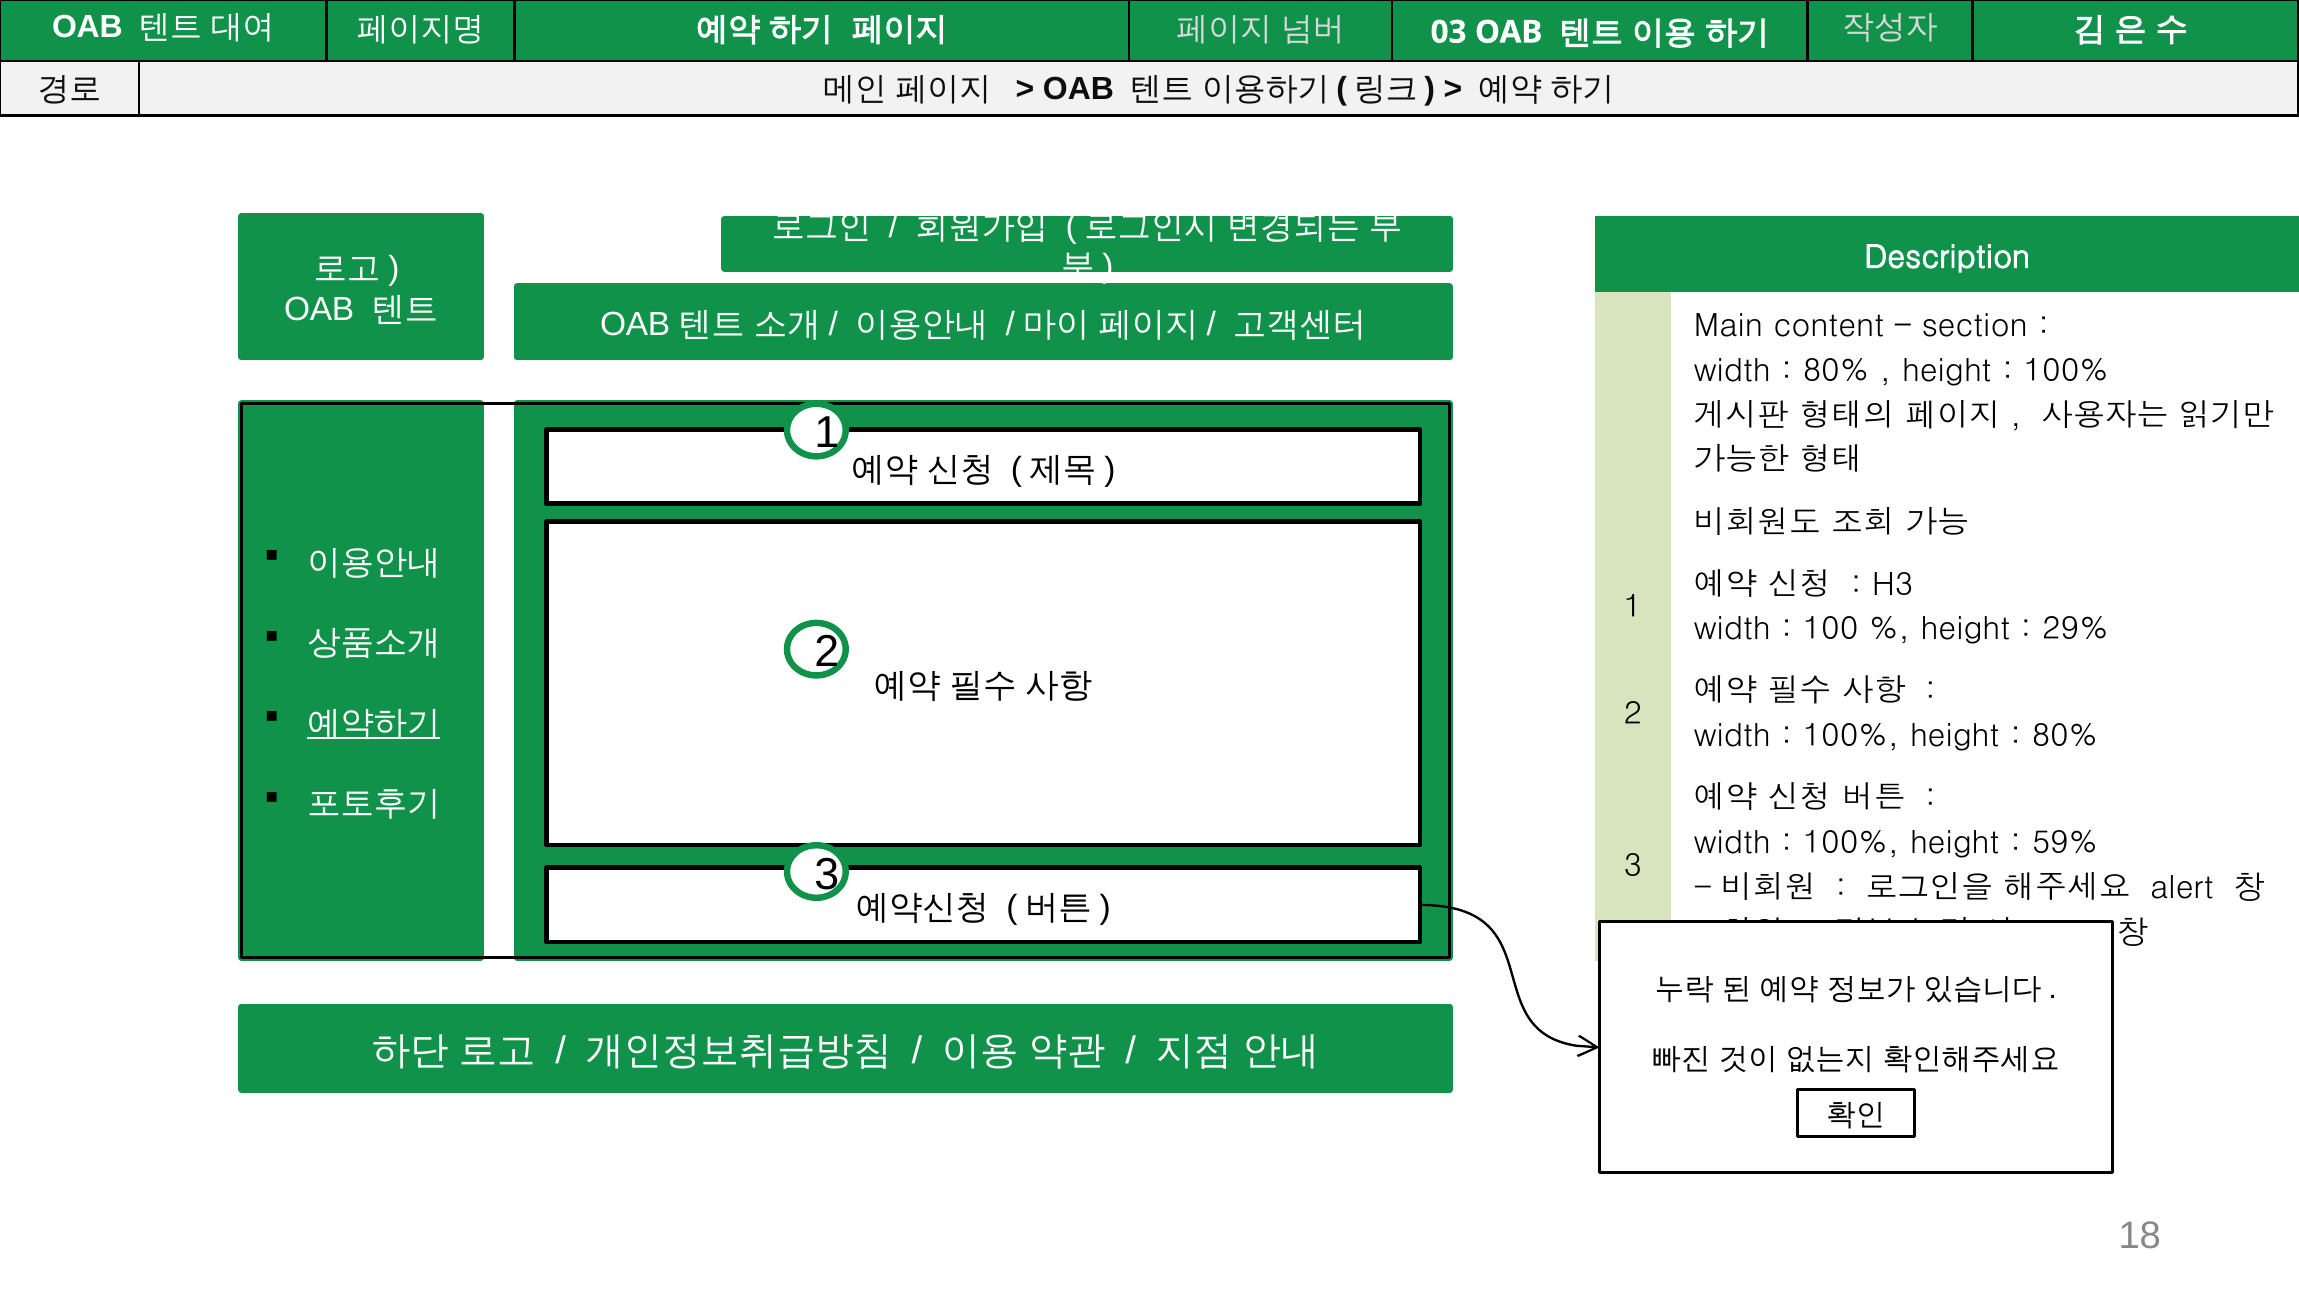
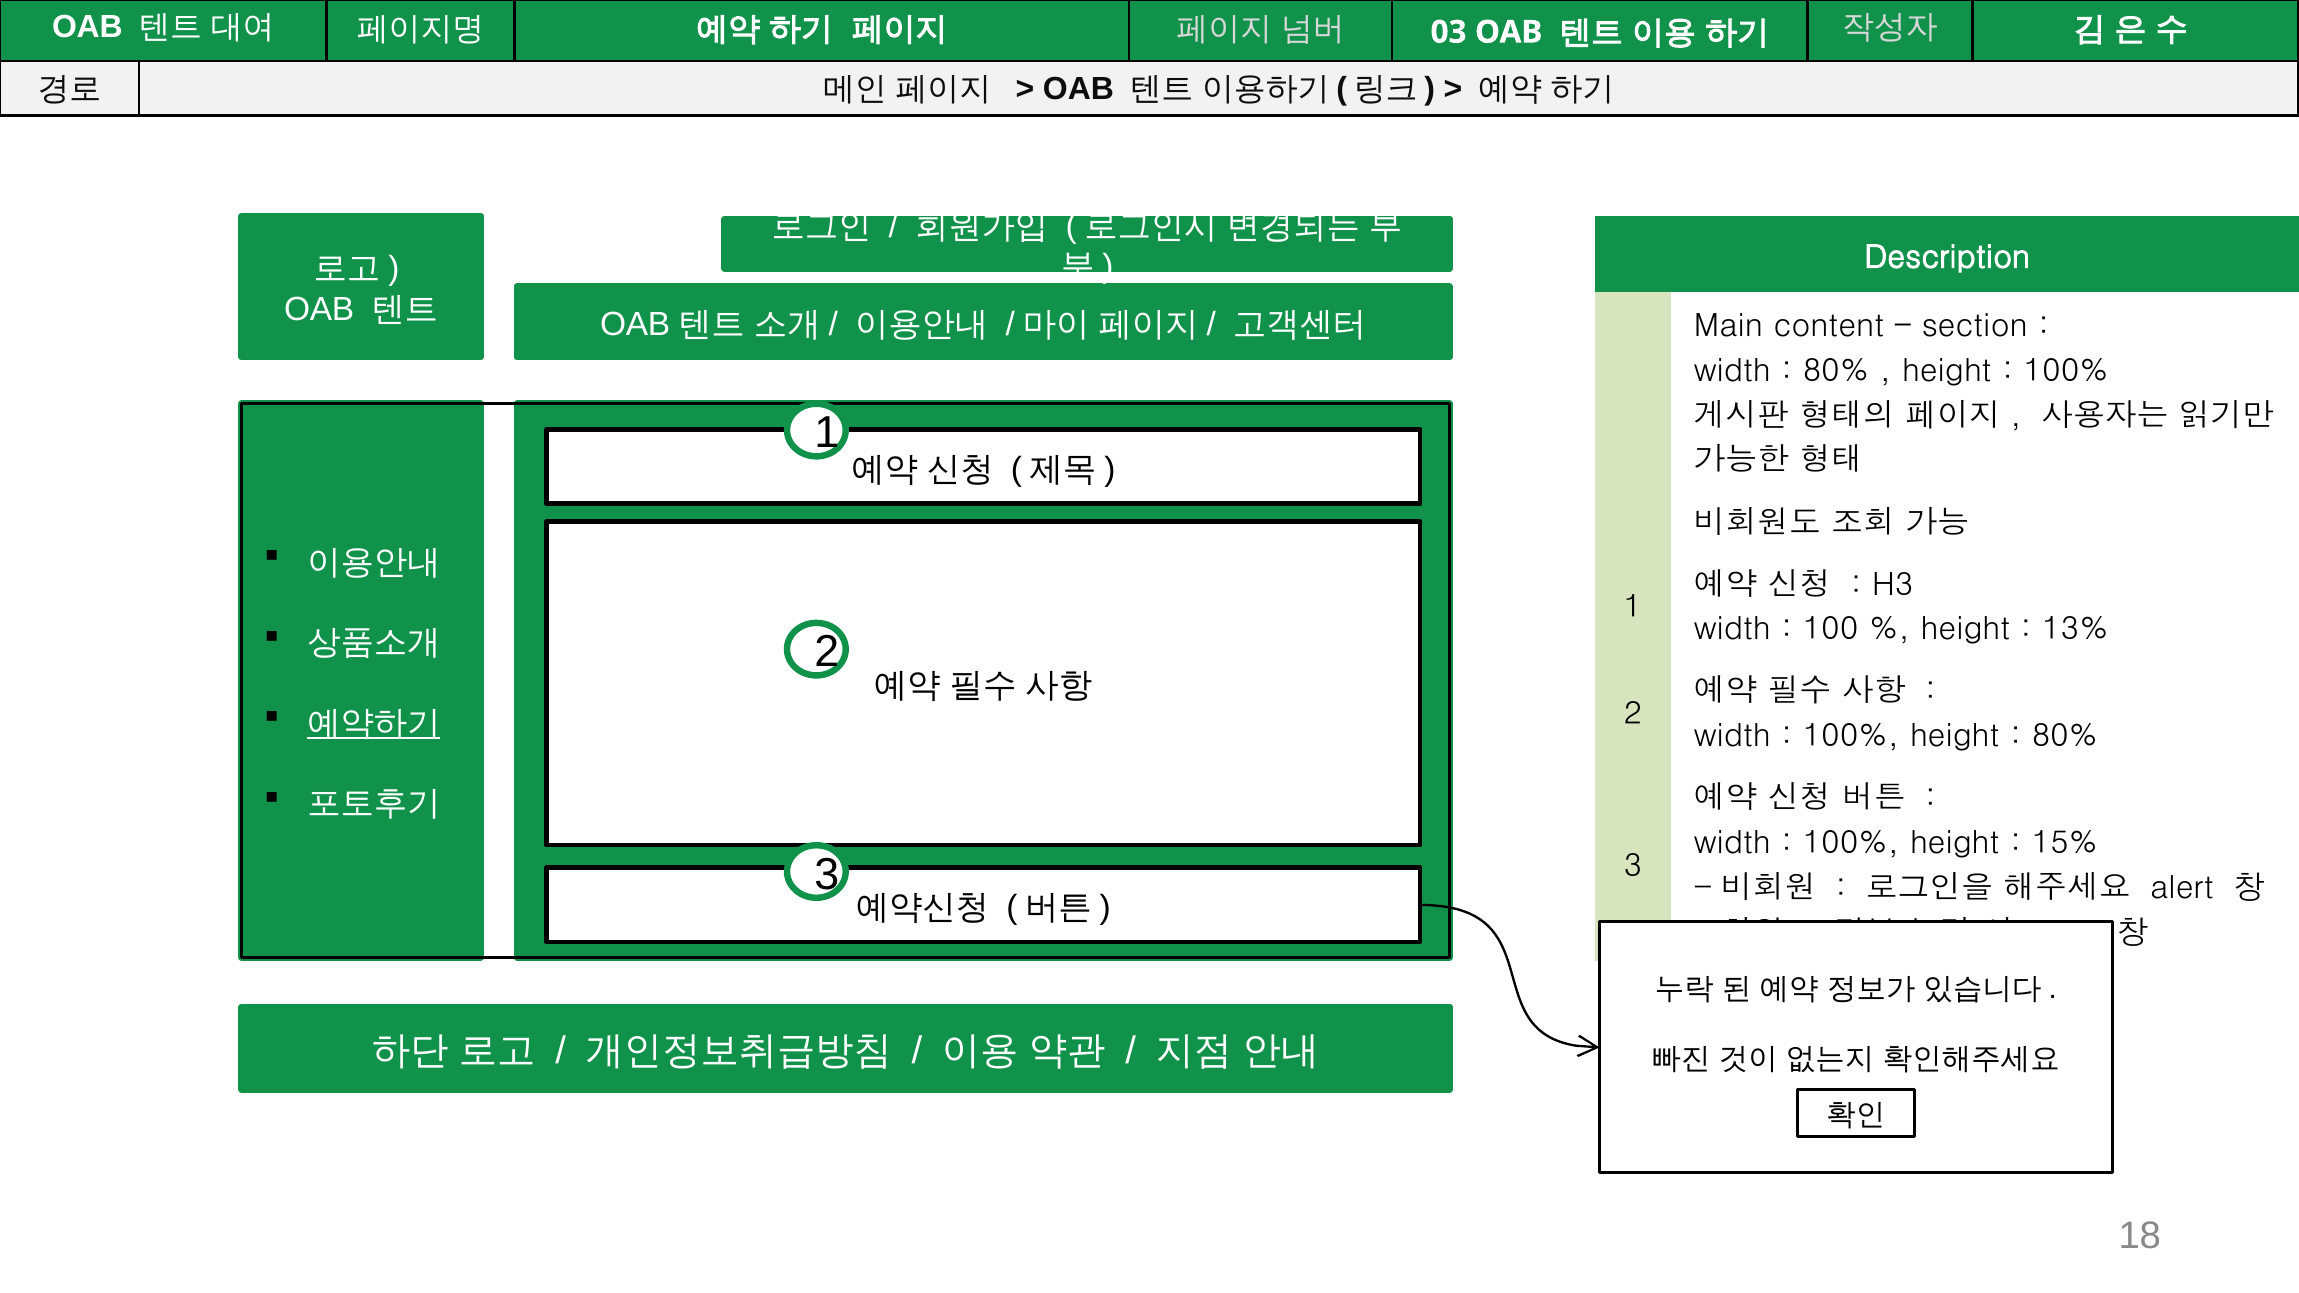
29%: 29% -> 13% (2075, 629)
59%: 59% -> 15% (2065, 843)
